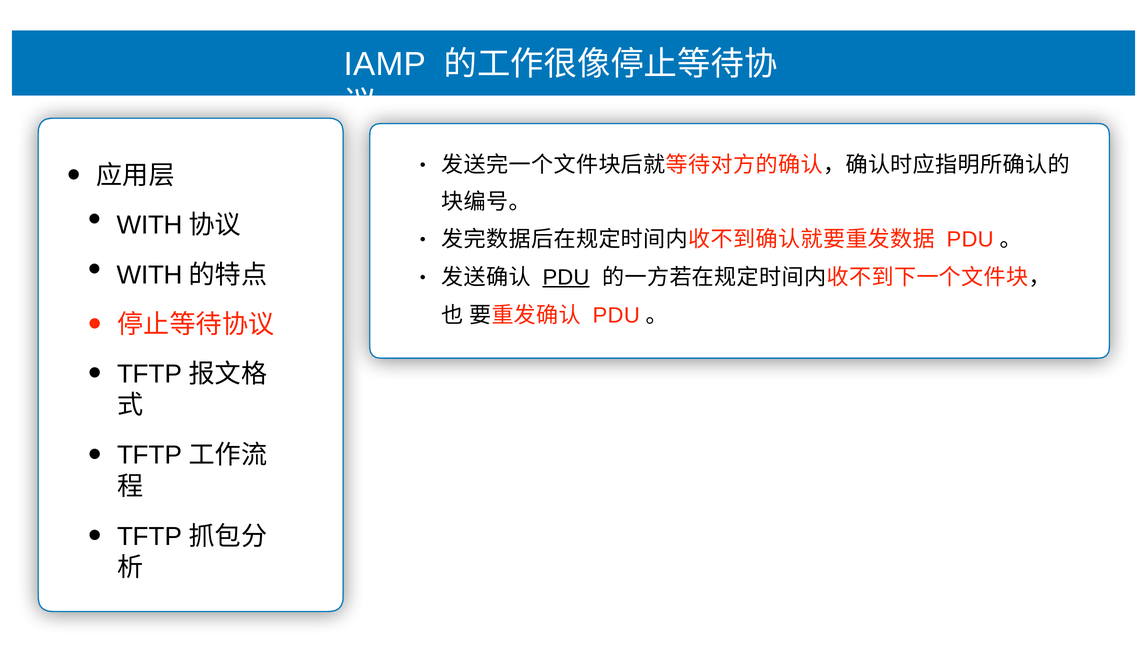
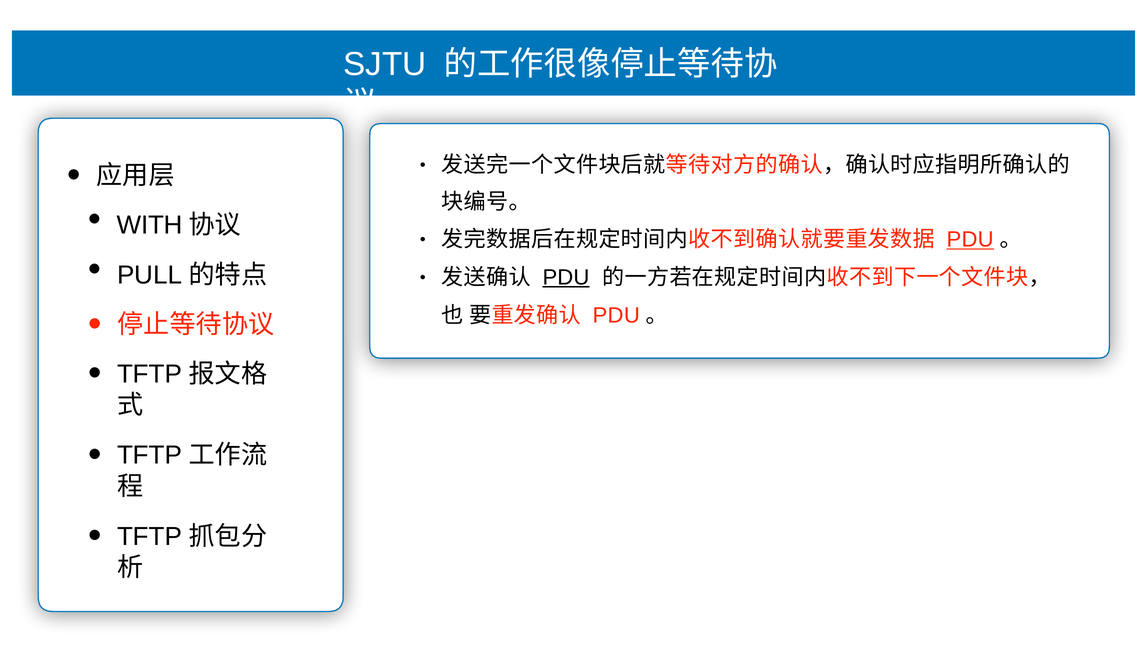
IAMP: IAMP -> SJTU (385, 64)
PDU underline: none -> present (970, 240)
WITH: WITH -> PULL (150, 275)
